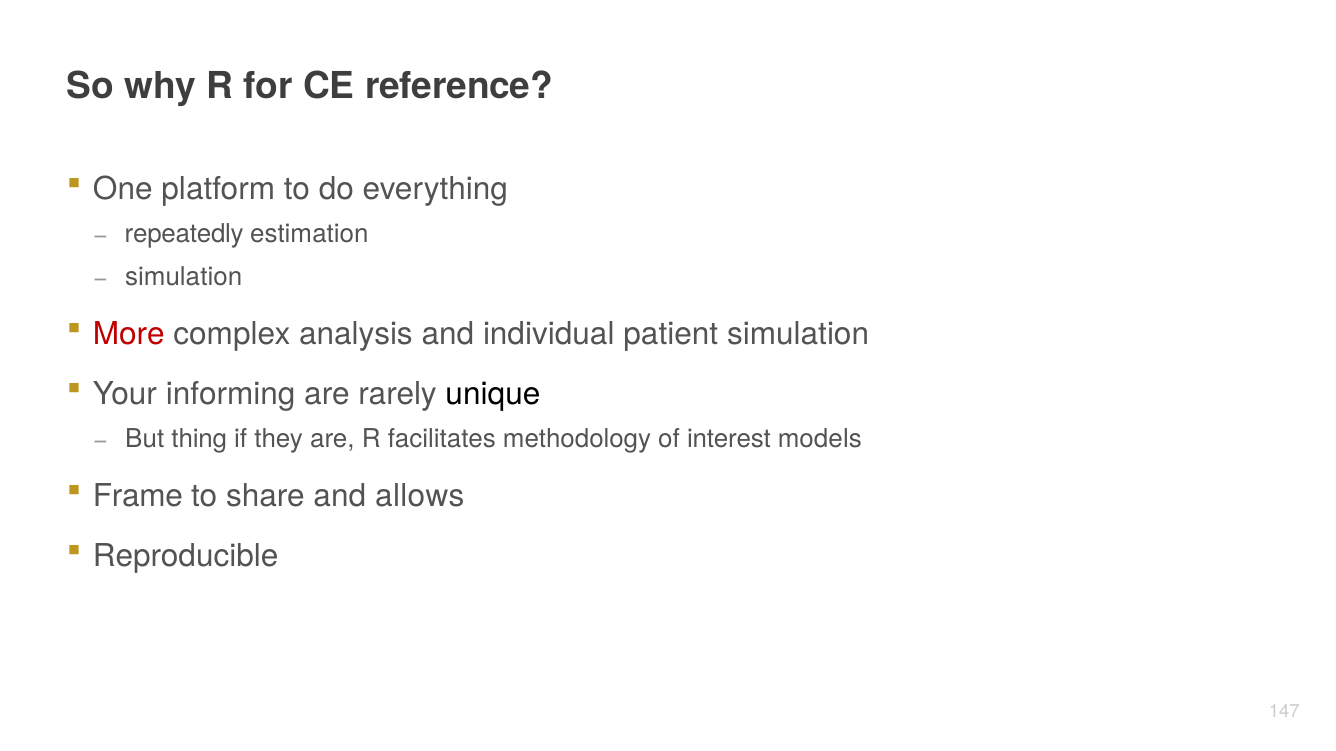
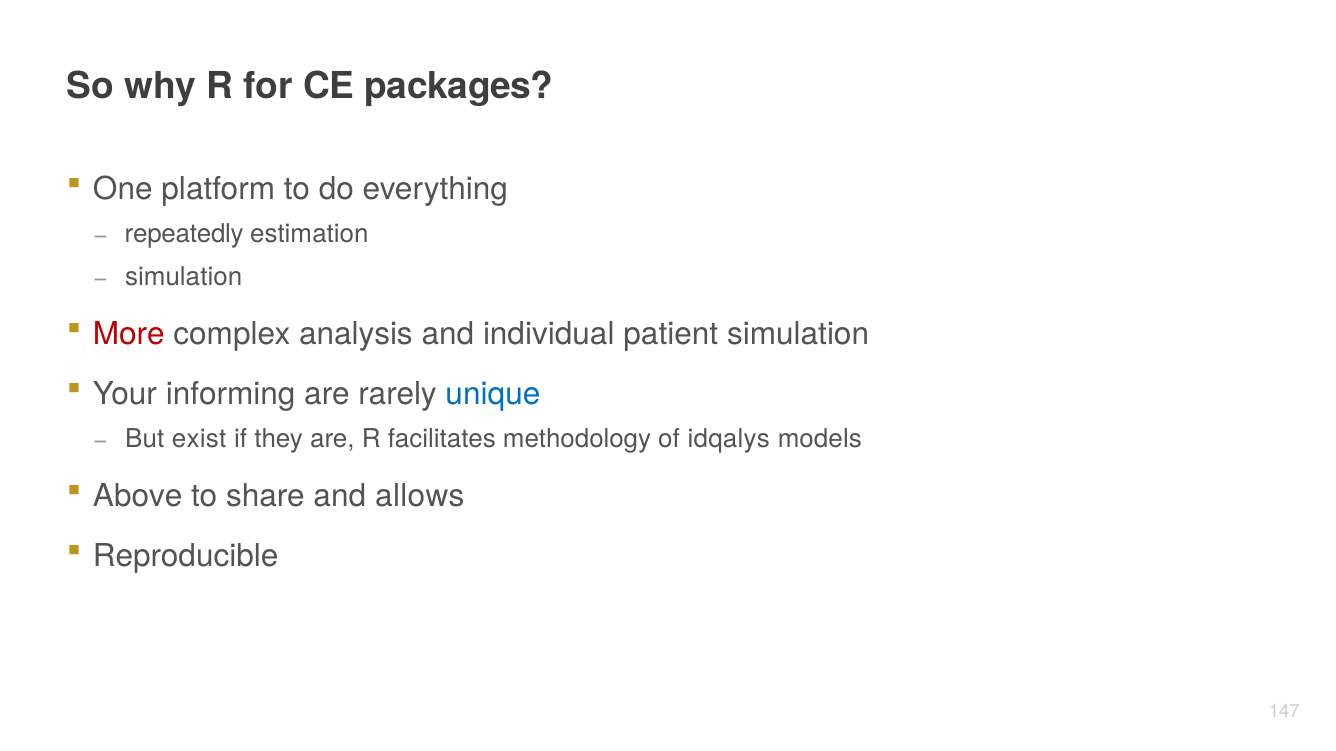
reference: reference -> packages (459, 86)
unique colour: black -> blue (493, 394)
thing: thing -> exist (199, 440)
interest: interest -> idqalys (729, 440)
Frame: Frame -> Above (138, 497)
